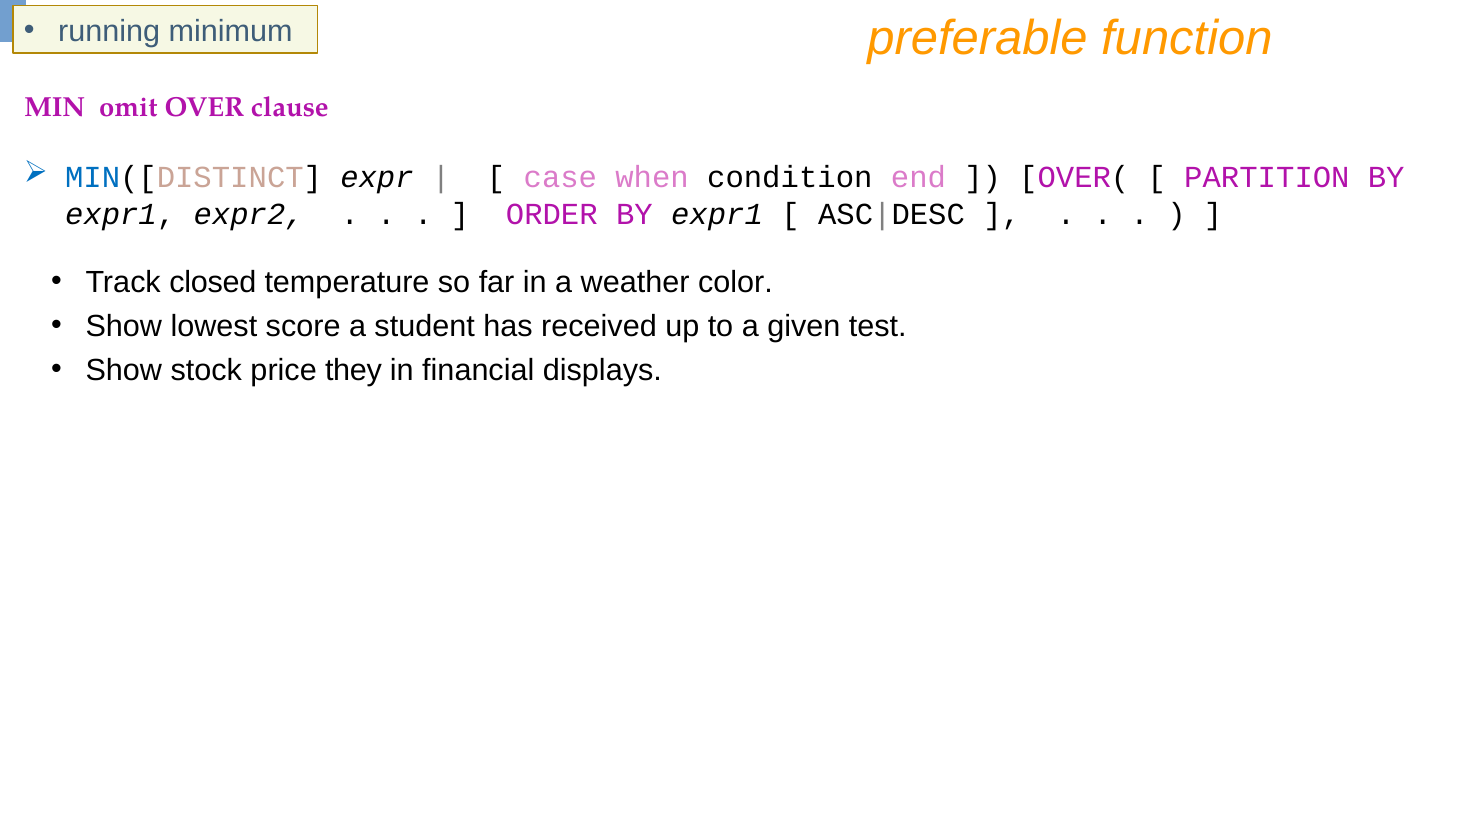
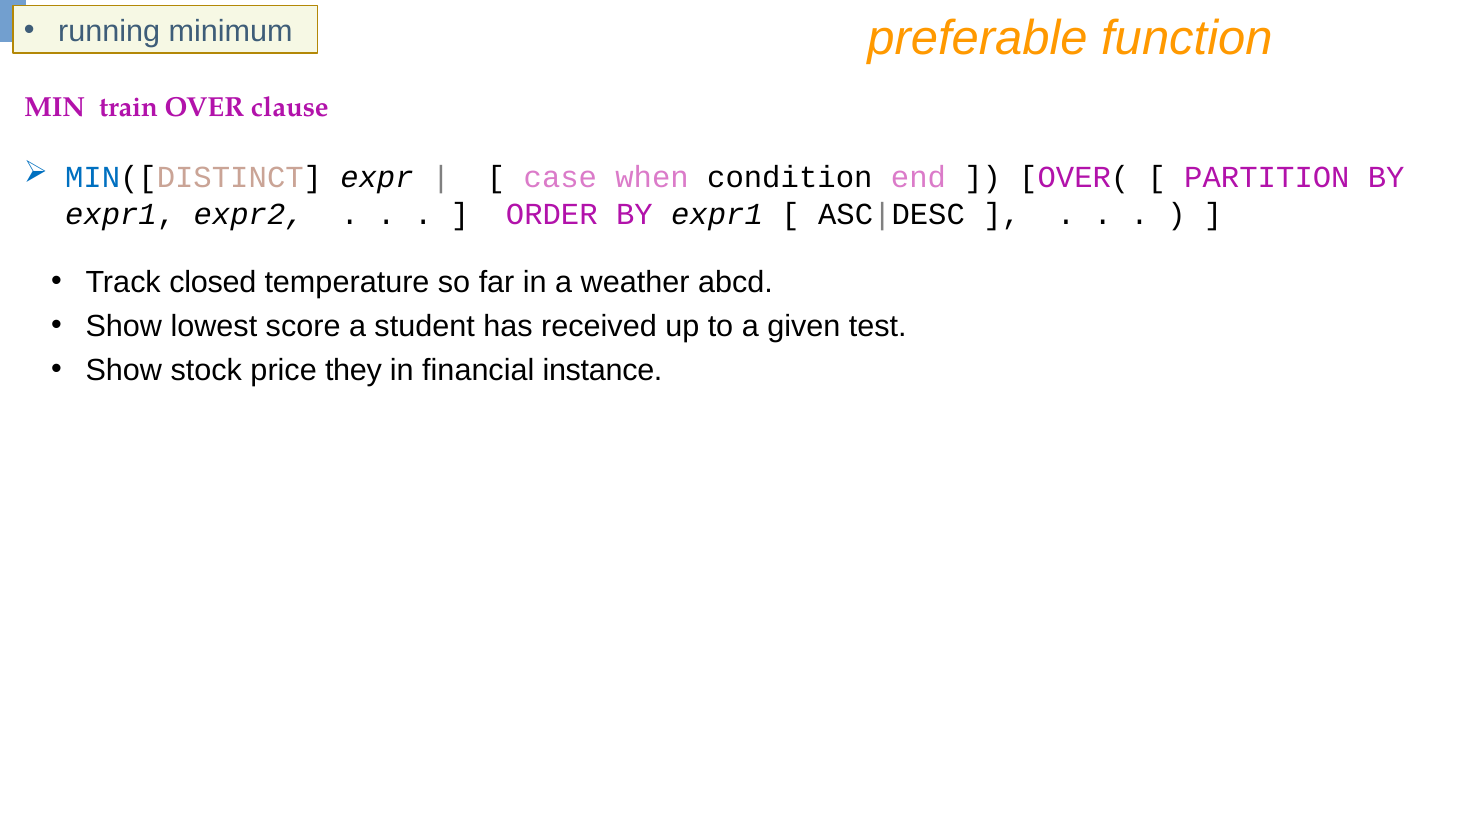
omit: omit -> train (129, 107)
color: color -> abcd (735, 283)
displays: displays -> instance (603, 371)
